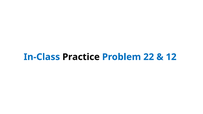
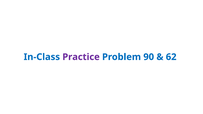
Practice colour: black -> purple (81, 57)
22: 22 -> 90 (149, 57)
12: 12 -> 62 (171, 57)
